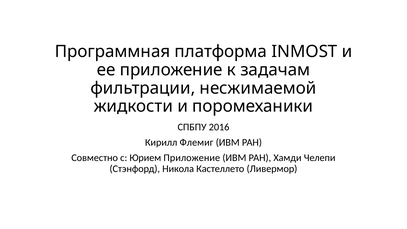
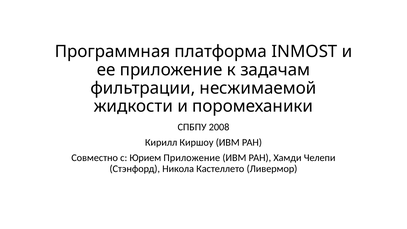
2016: 2016 -> 2008 (219, 127)
Флемиг: Флемиг -> Киршоу (197, 142)
